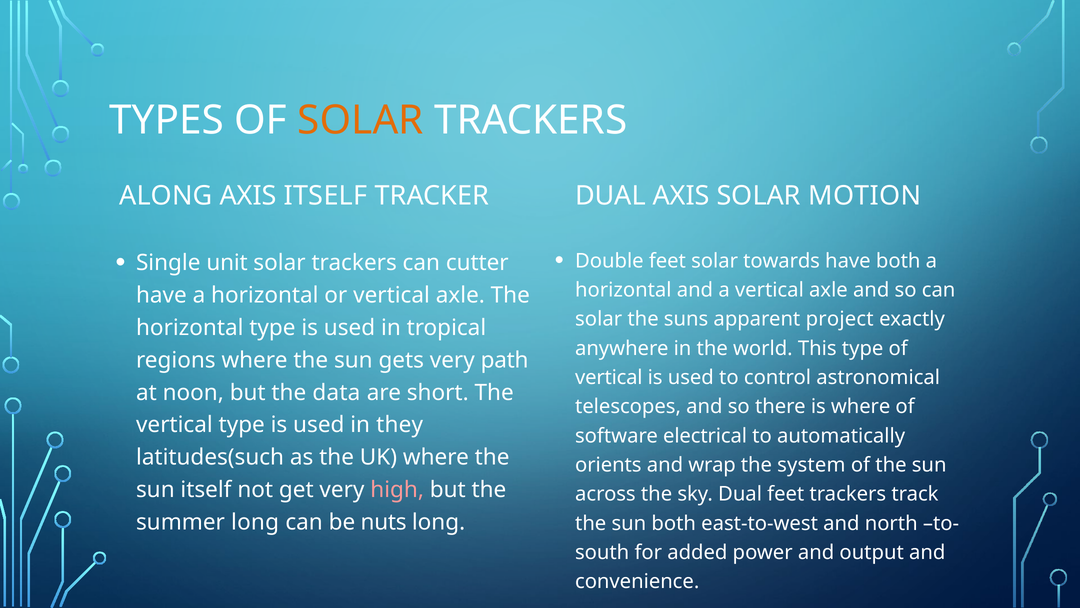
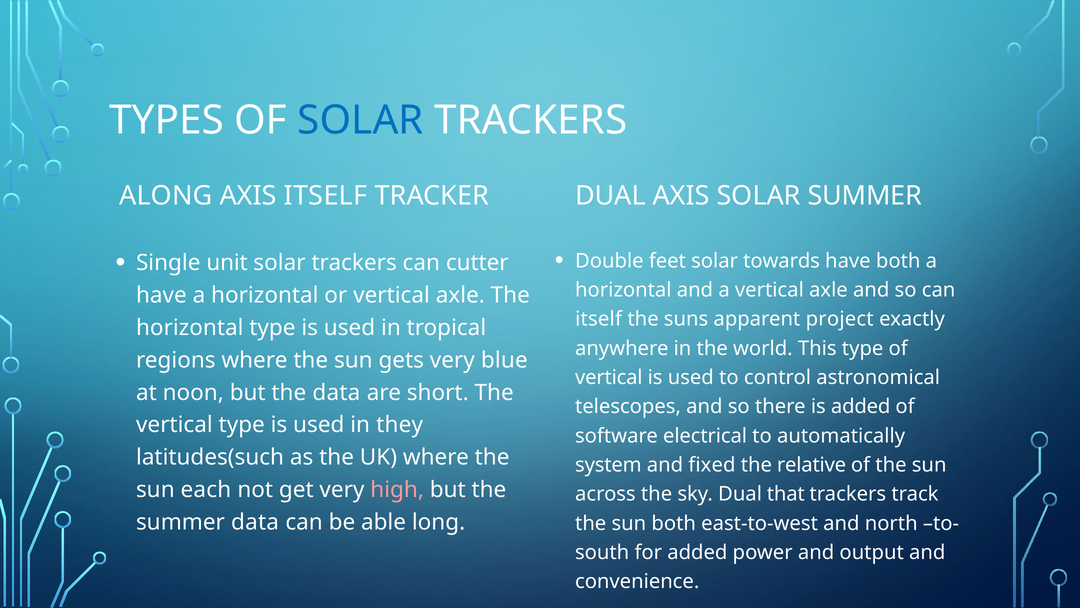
SOLAR colour: orange -> blue (361, 120)
SOLAR MOTION: MOTION -> SUMMER (865, 195)
solar: solar -> itself (599, 319)
path: path -> blue (504, 360)
is where: where -> added (861, 406)
orients: orients -> system (608, 465)
wrap: wrap -> fixed (712, 465)
system: system -> relative (812, 465)
sun itself: itself -> each (206, 489)
Dual feet: feet -> that (786, 494)
summer long: long -> data (255, 522)
nuts: nuts -> able (384, 522)
